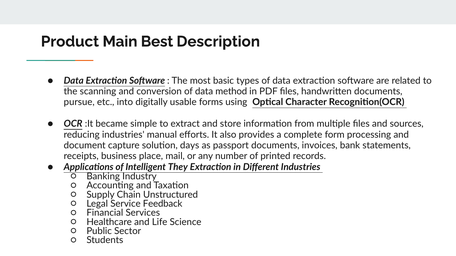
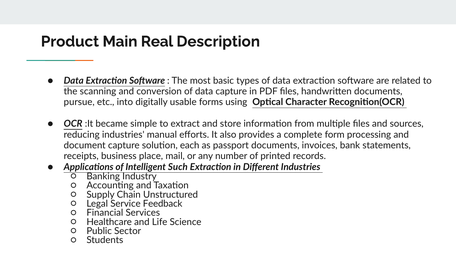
Best: Best -> Real (157, 42)
data method: method -> capture (231, 92)
days: days -> each (190, 146)
They: They -> Such (178, 167)
